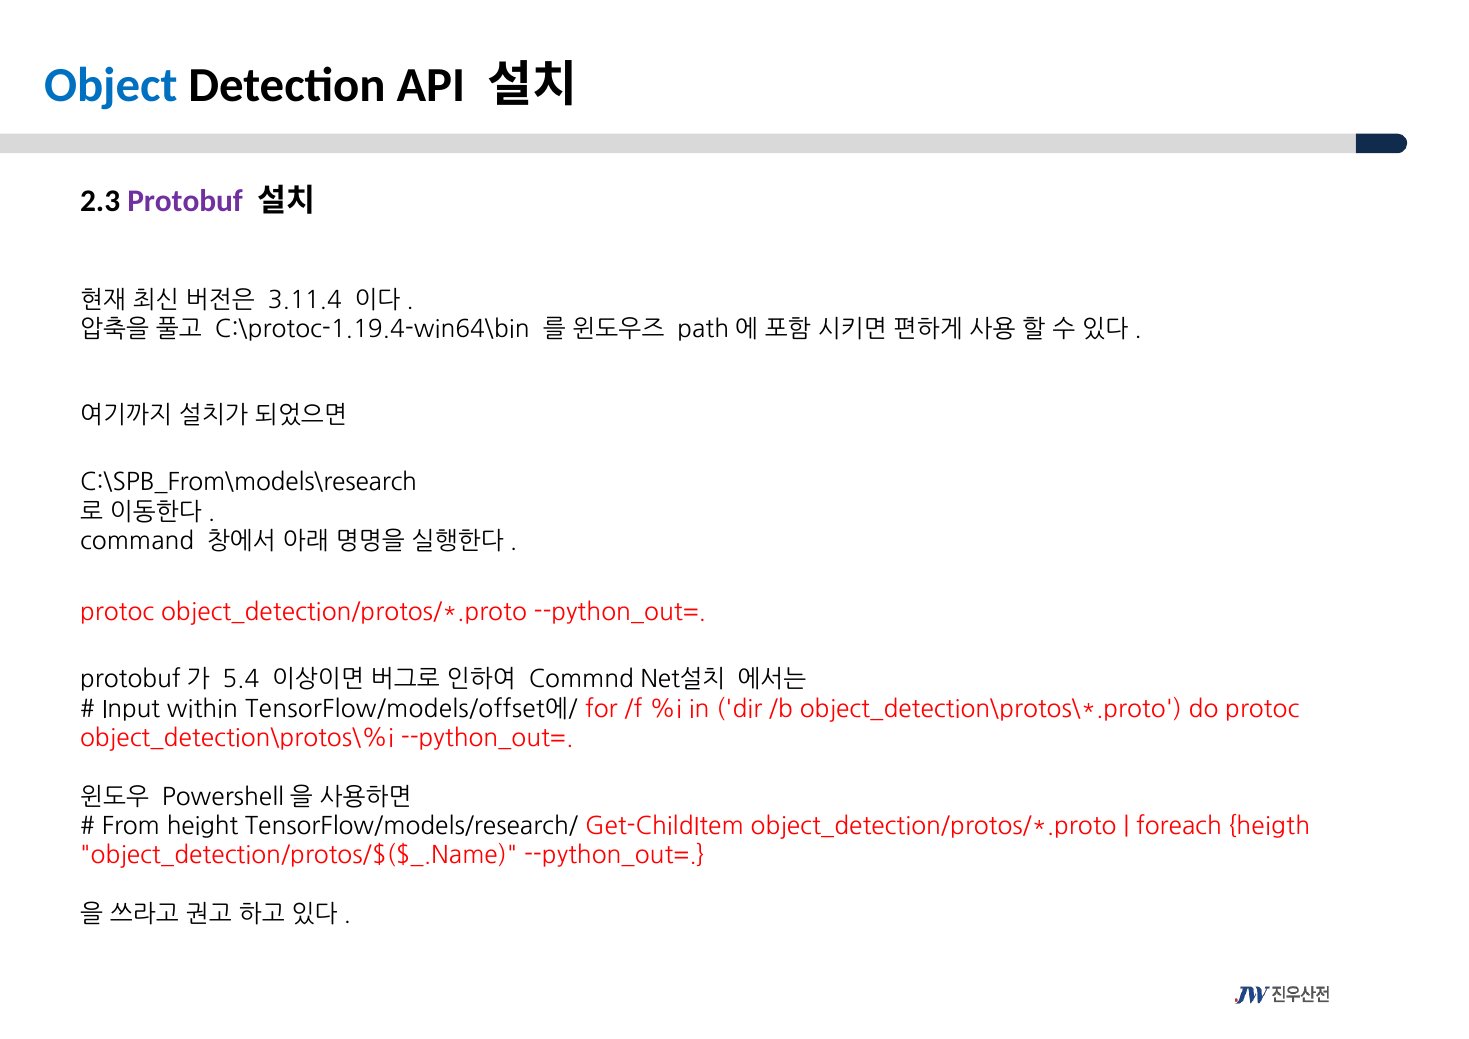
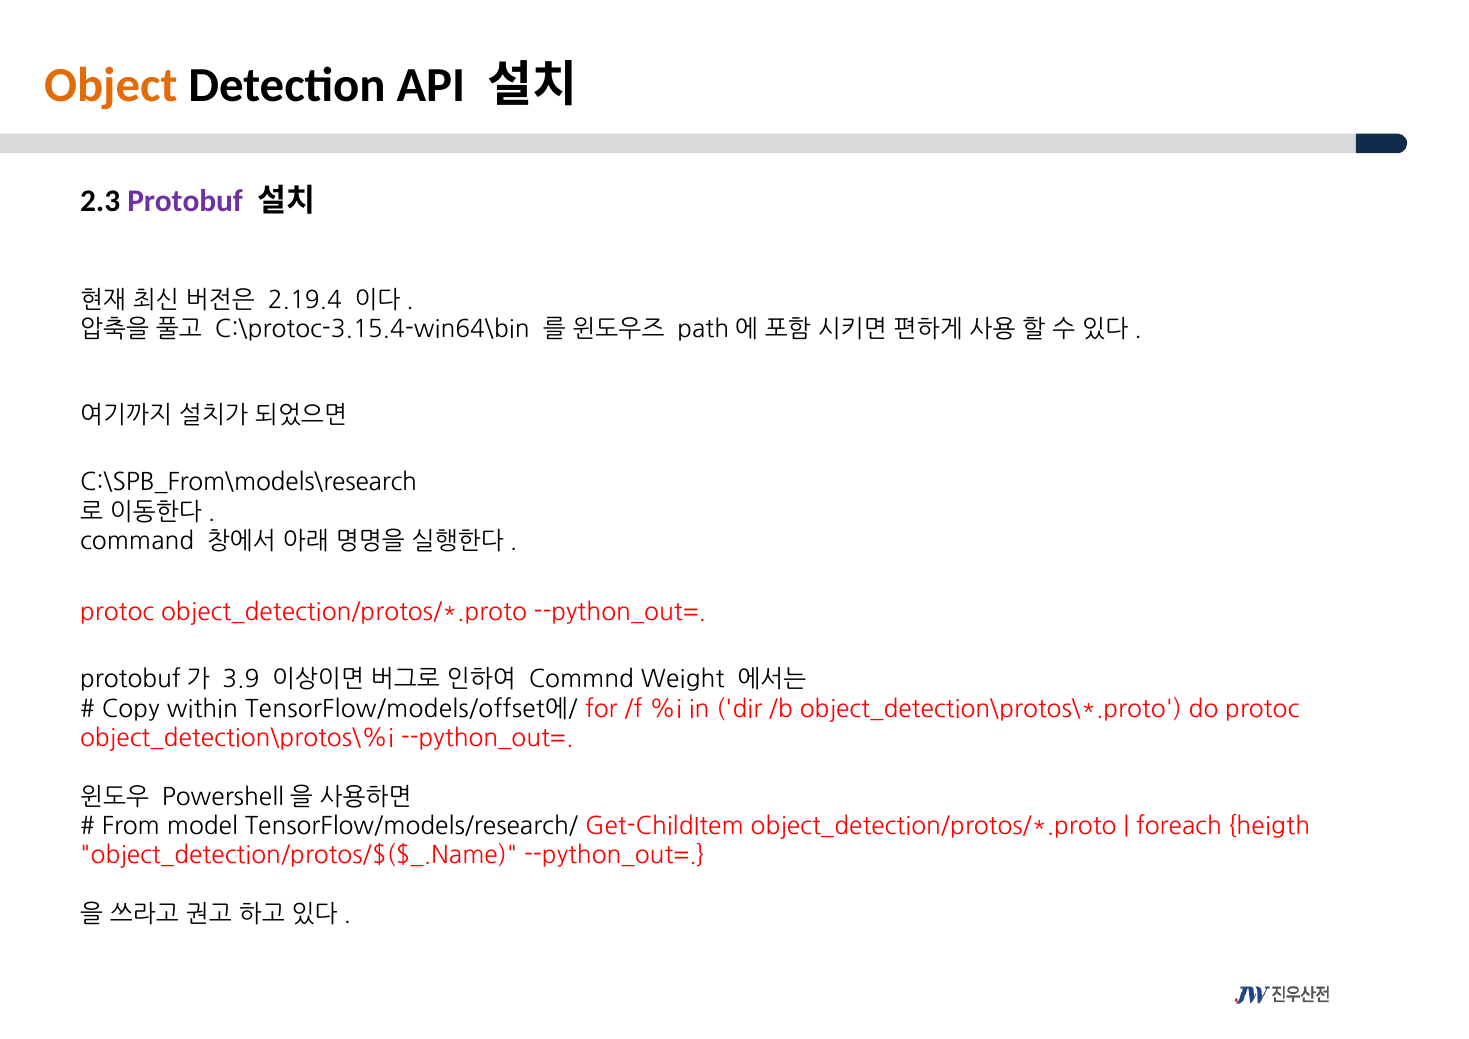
Object colour: blue -> orange (111, 85)
3.11.4: 3.11.4 -> 2.19.4 (305, 300)
C:\protoc-1.19.4-win64\bin: C:\protoc-1.19.4-win64\bin -> C:\protoc-3.15.4-win64\bin (372, 329)
5.4: 5.4 -> 3.9 (241, 680)
Net설치: Net설치 -> Weight (683, 680)
Input: Input -> Copy (131, 709)
height: height -> model (202, 826)
